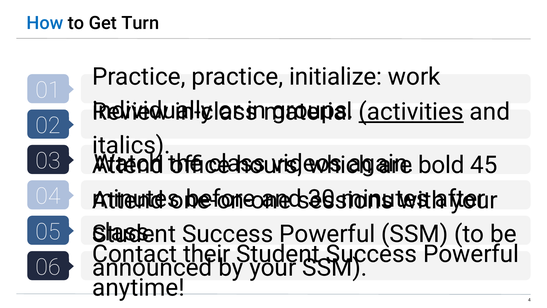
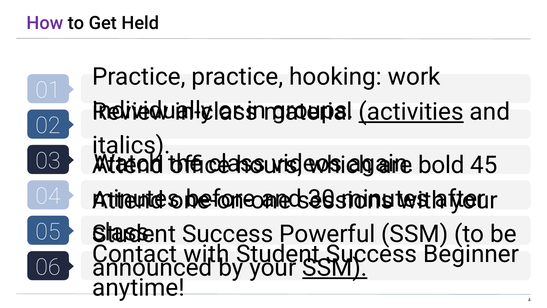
How colour: blue -> purple (45, 23)
Turn: Turn -> Held (140, 23)
initialize: initialize -> hooking (336, 77)
their: their -> with (207, 254)
Powerful: Powerful -> Beginner (471, 254)
SSM underline: none -> present (335, 267)
